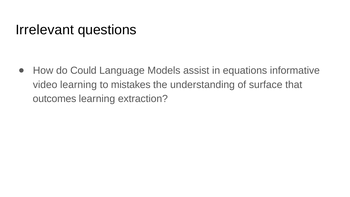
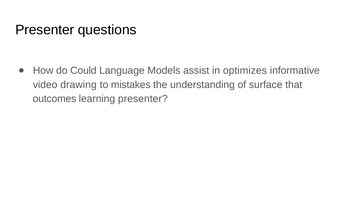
Irrelevant: Irrelevant -> Presenter (45, 30)
equations: equations -> optimizes (245, 71)
video learning: learning -> drawing (78, 85)
learning extraction: extraction -> presenter (143, 99)
